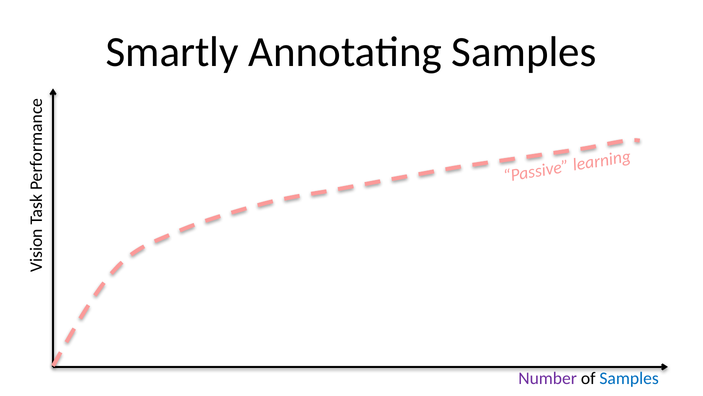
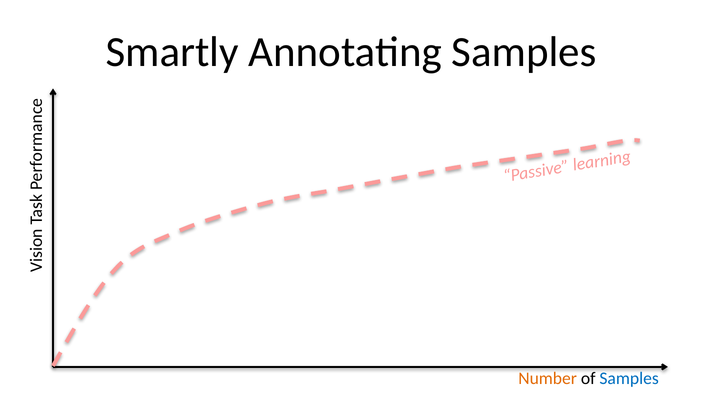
Number colour: purple -> orange (548, 378)
